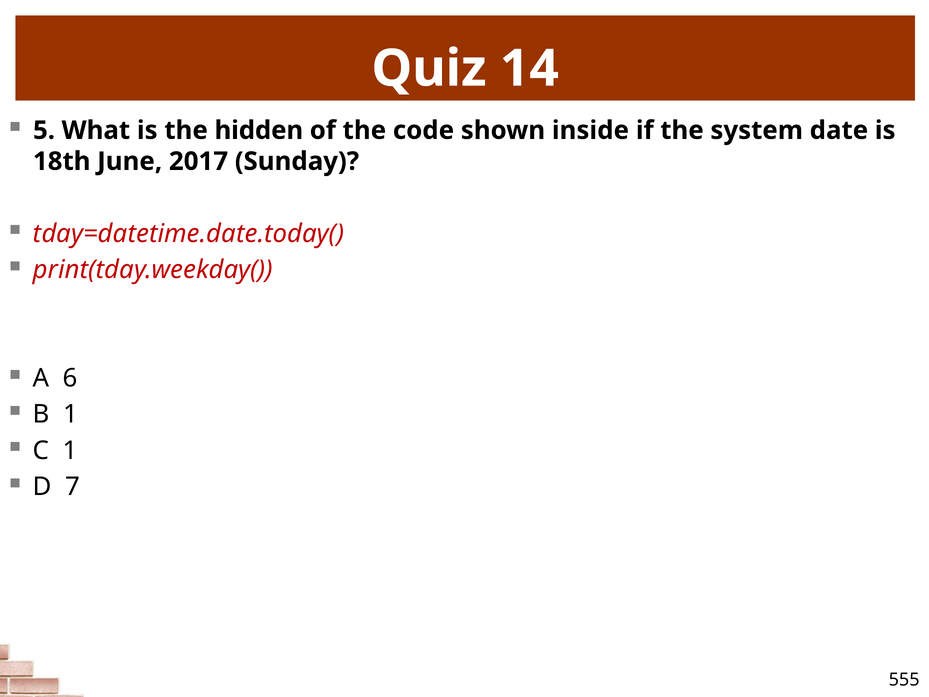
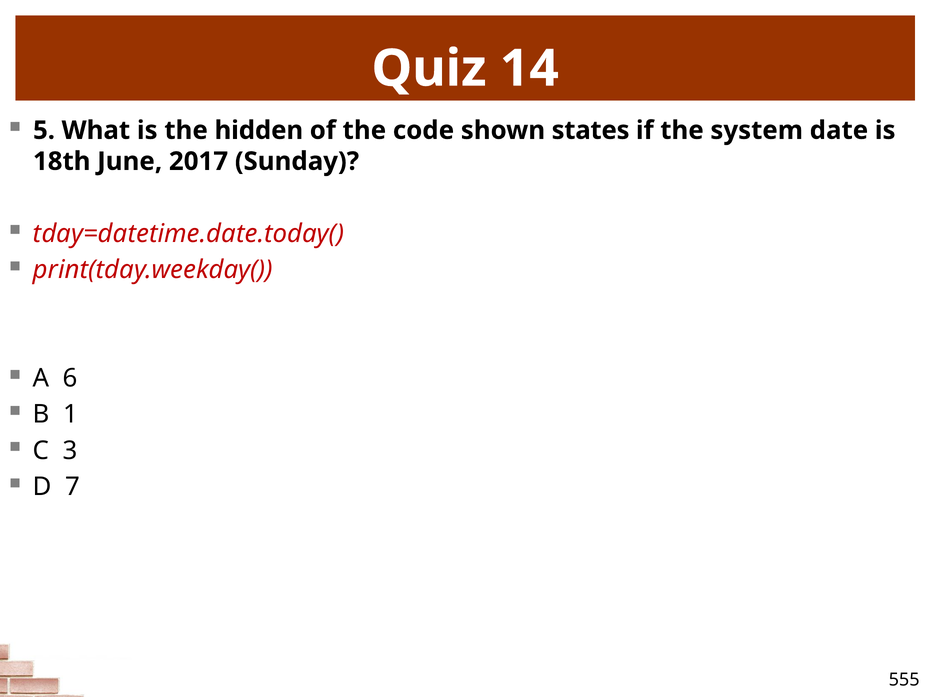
inside: inside -> states (591, 130)
C 1: 1 -> 3 (70, 450)
